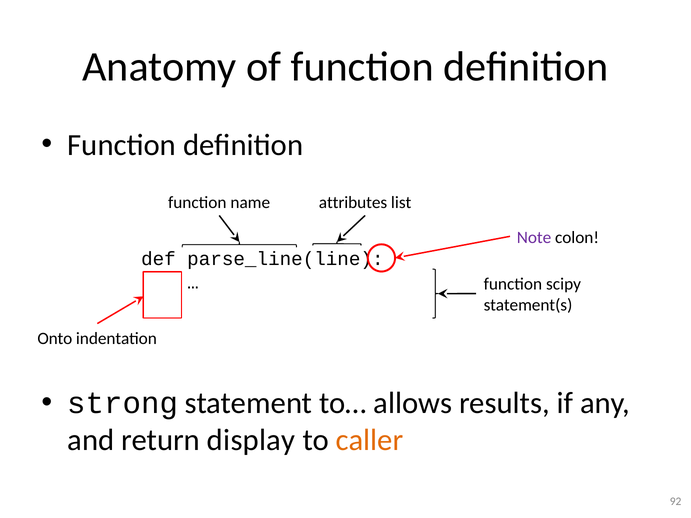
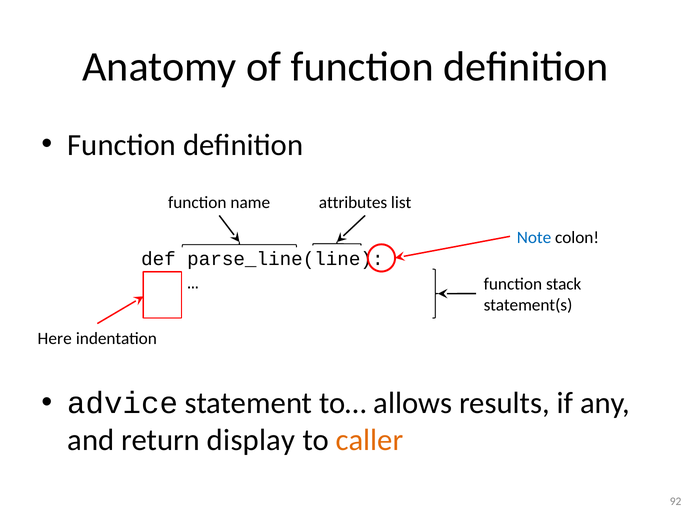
Note colour: purple -> blue (534, 238)
scipy: scipy -> stack (564, 284)
Onto: Onto -> Here (55, 339)
strong: strong -> advice (123, 403)
